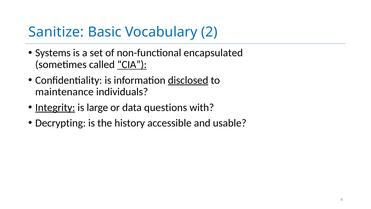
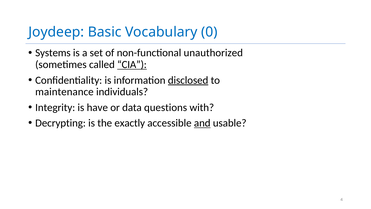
Sanitize: Sanitize -> Joydeep (56, 32)
2: 2 -> 0 (209, 32)
encapsulated: encapsulated -> unauthorized (213, 53)
Integrity underline: present -> none (55, 107)
large: large -> have (97, 107)
history: history -> exactly (130, 123)
and underline: none -> present (202, 123)
